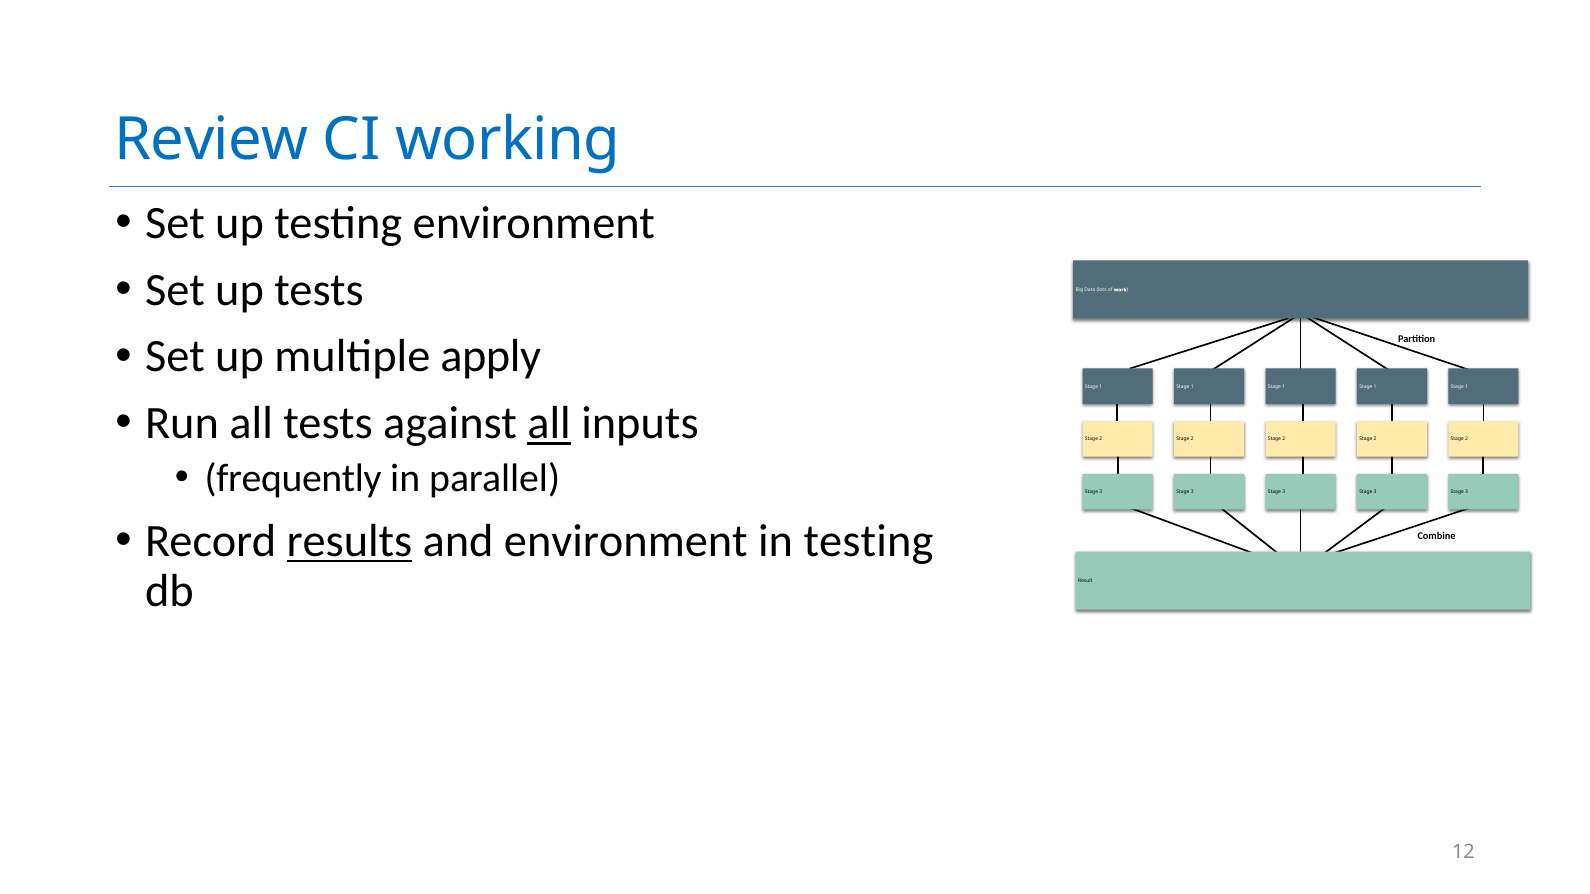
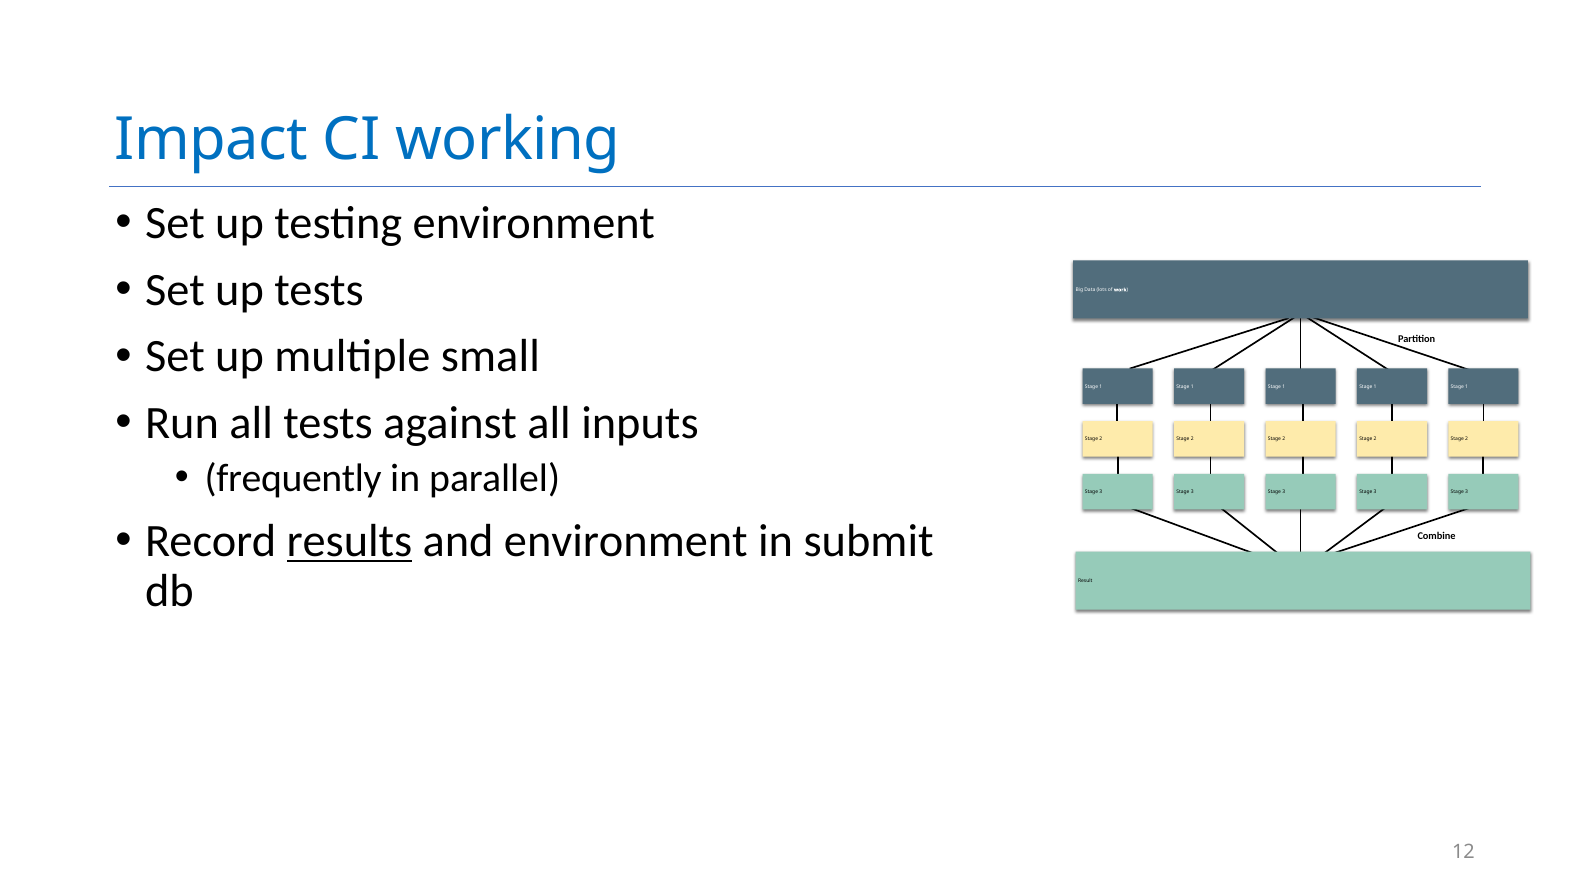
Review: Review -> Impact (211, 140)
apply: apply -> small (490, 357)
all underline: present -> none (549, 423)
in testing: testing -> submit (869, 541)
